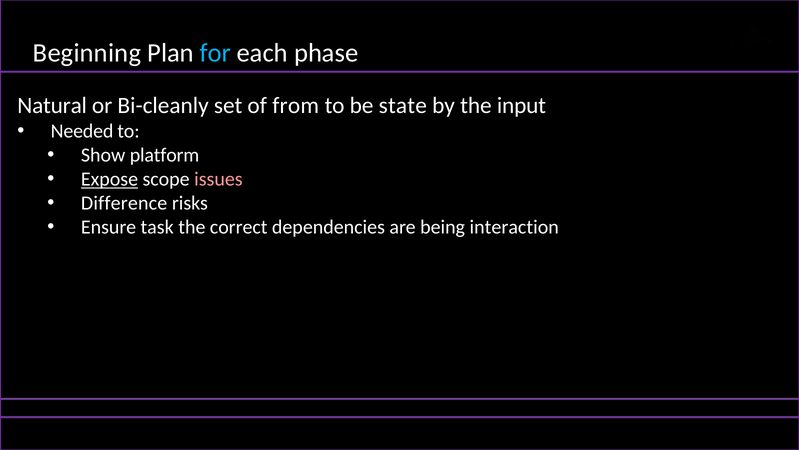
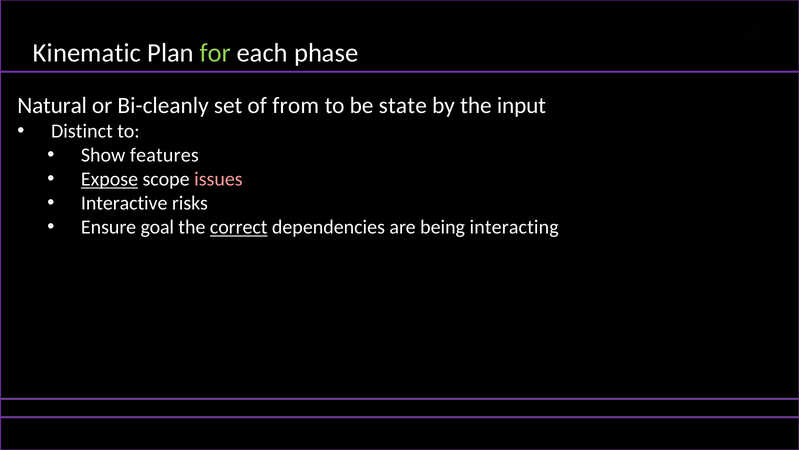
Beginning: Beginning -> Kinematic (87, 53)
for colour: light blue -> light green (215, 53)
Needed: Needed -> Distinct (82, 131)
platform: platform -> features (164, 155)
Difference: Difference -> Interactive (124, 203)
task: task -> goal (157, 227)
correct underline: none -> present (239, 227)
interaction: interaction -> interacting (514, 227)
